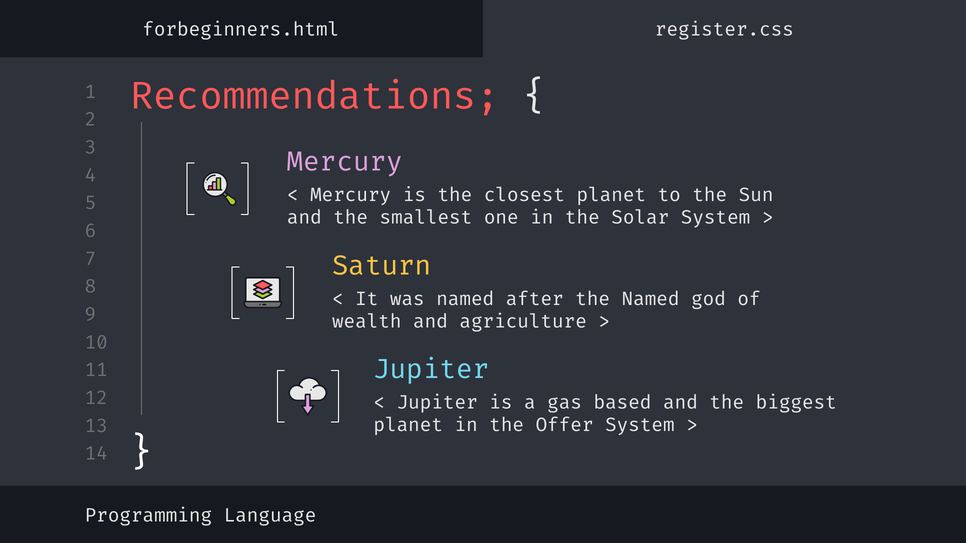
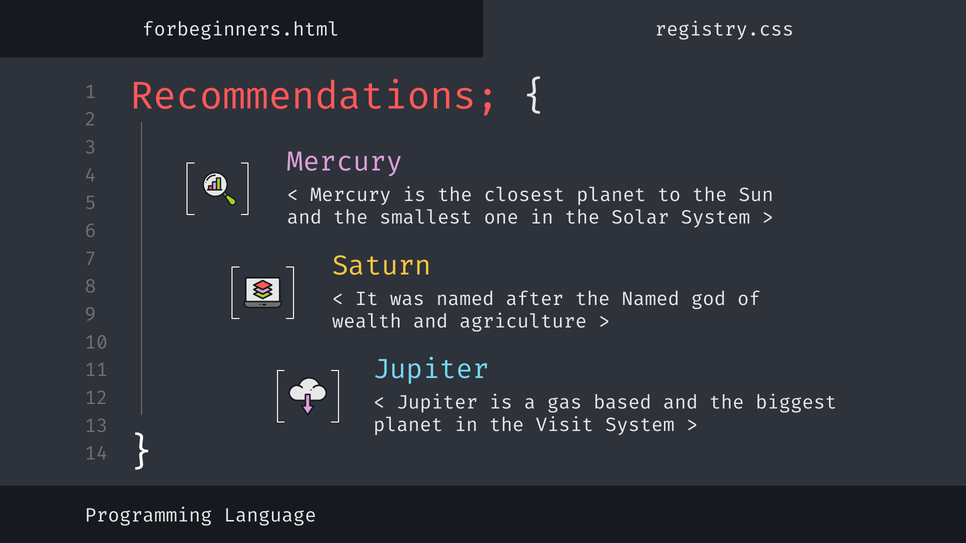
register.css: register.css -> registry.css (724, 30)
Offer: Offer -> Visit (565, 425)
